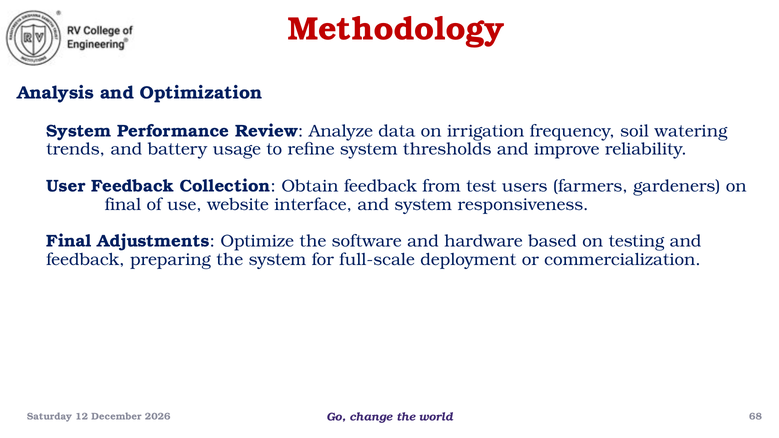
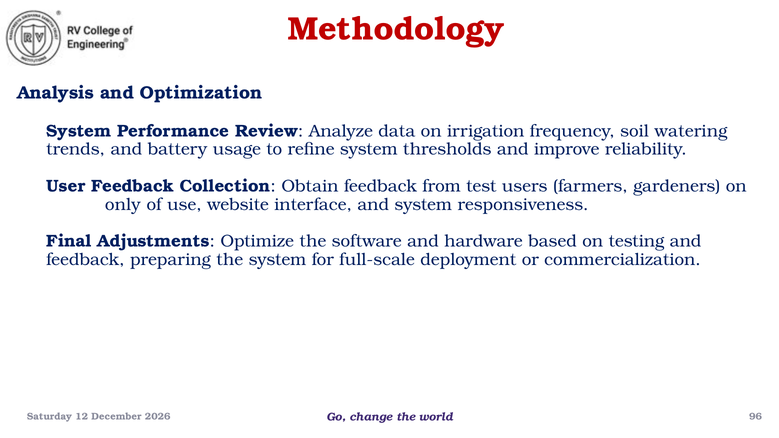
final: final -> only (123, 205)
68: 68 -> 96 (756, 417)
